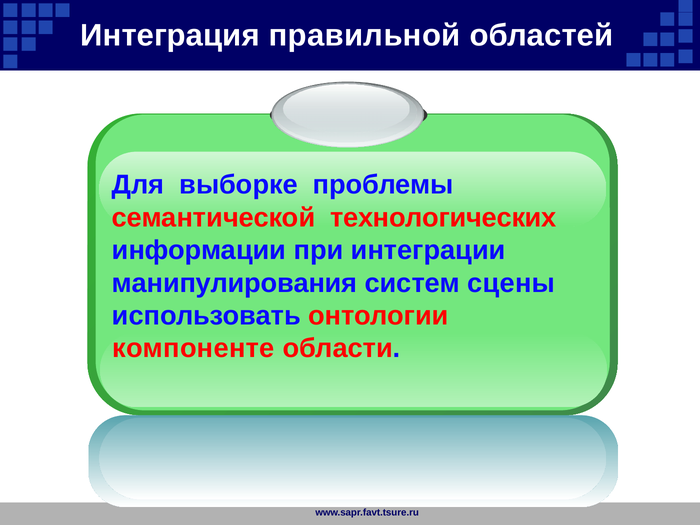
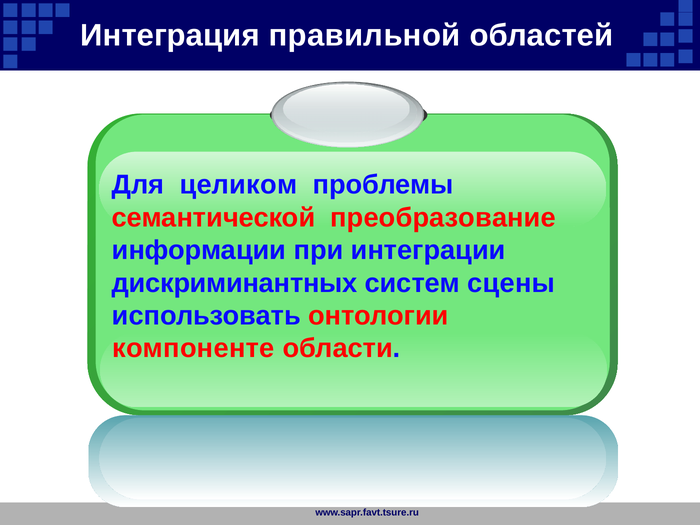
выборке: выборке -> целиком (238, 185)
технологических: технологических -> преобразование (443, 218)
манипулирования: манипулирования -> дискриминантных (235, 283)
